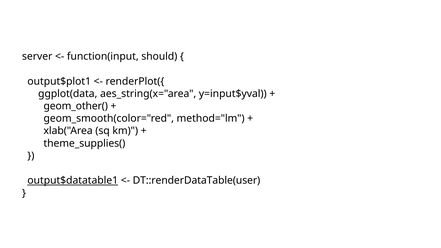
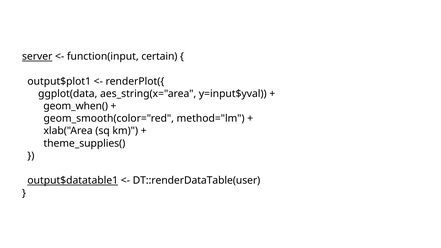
server underline: none -> present (37, 56)
should: should -> certain (159, 56)
geom_other(: geom_other( -> geom_when( (76, 106)
